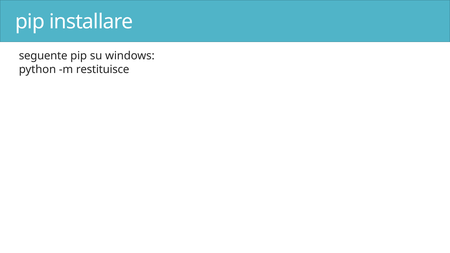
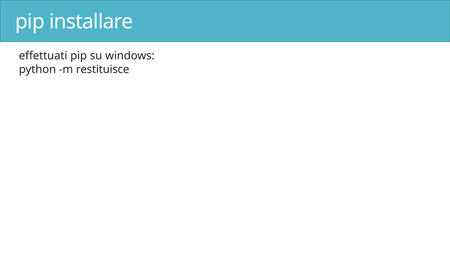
seguente: seguente -> effettuati (43, 56)
